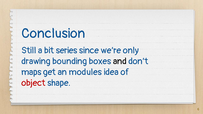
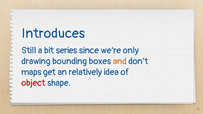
Conclusion: Conclusion -> Introduces (53, 34)
and colour: black -> orange (120, 61)
modules: modules -> relatively (85, 72)
